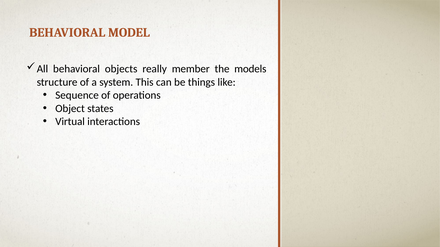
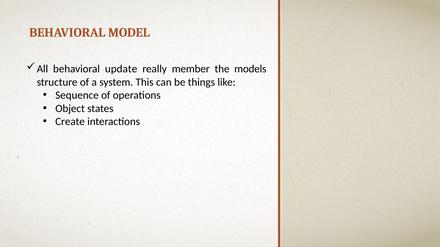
objects: objects -> update (121, 69)
Virtual: Virtual -> Create (70, 122)
